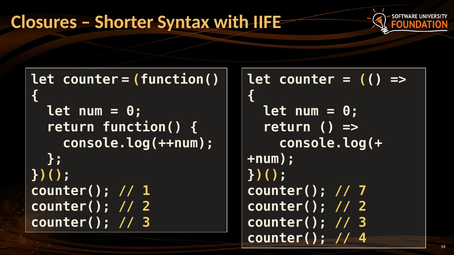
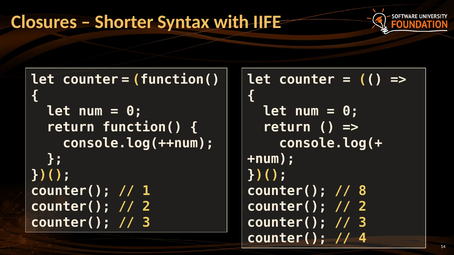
7: 7 -> 8 (363, 191)
